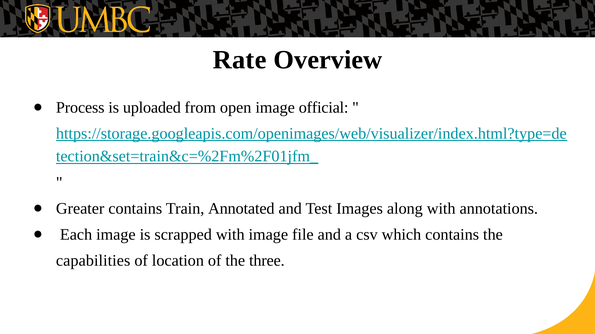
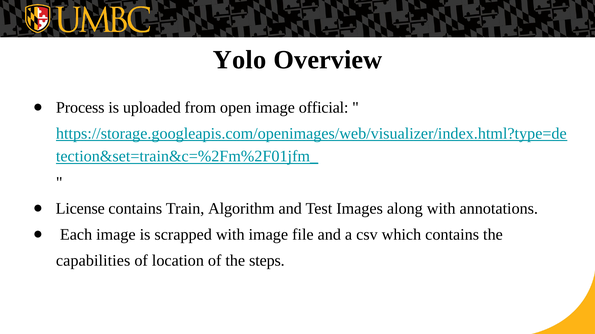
Rate: Rate -> Yolo (240, 60)
Greater: Greater -> License (80, 209)
Annotated: Annotated -> Algorithm (241, 209)
three: three -> steps (267, 261)
